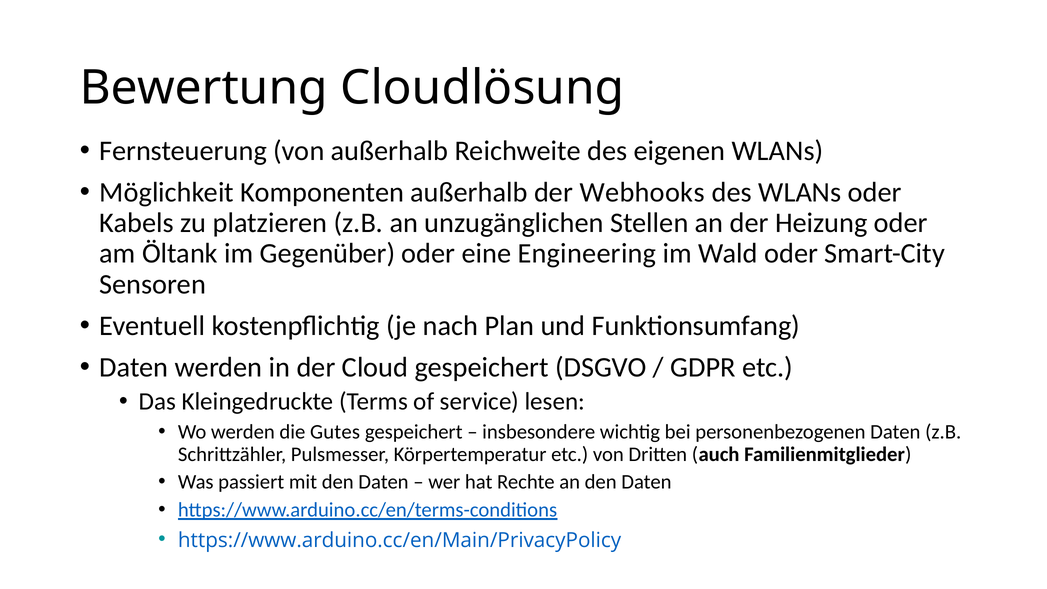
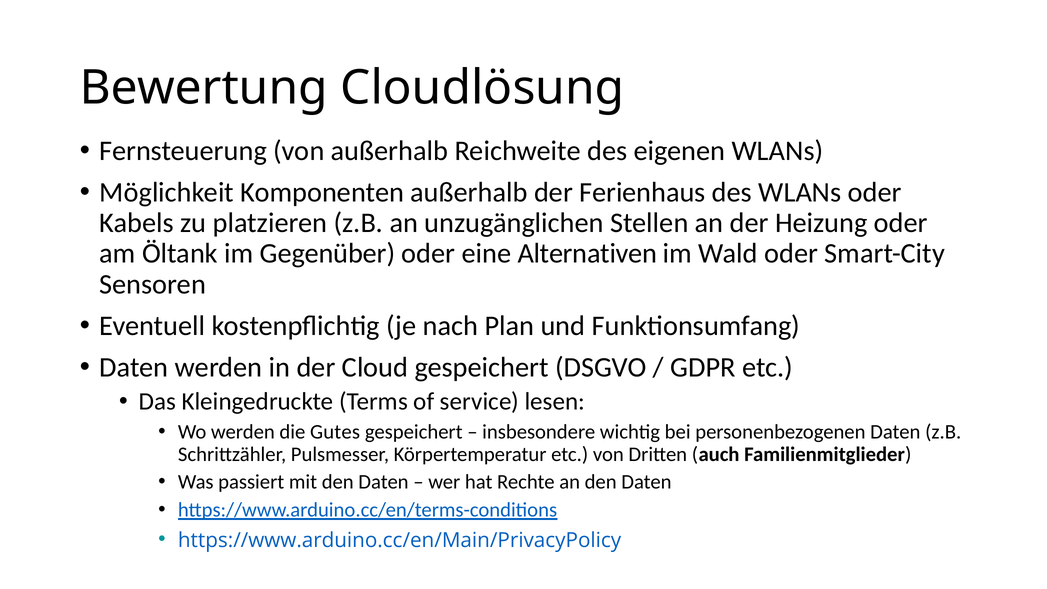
Webhooks: Webhooks -> Ferienhaus (642, 192)
Engineering: Engineering -> Alternativen (587, 254)
